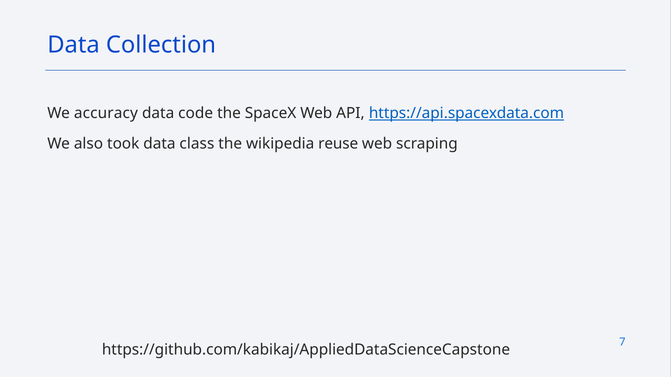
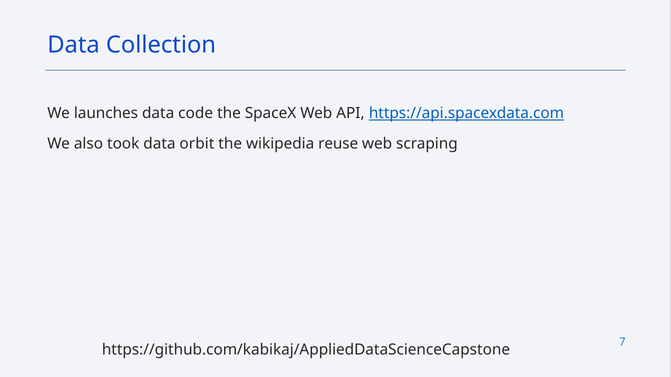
accuracy: accuracy -> launches (106, 113)
class: class -> orbit (197, 144)
